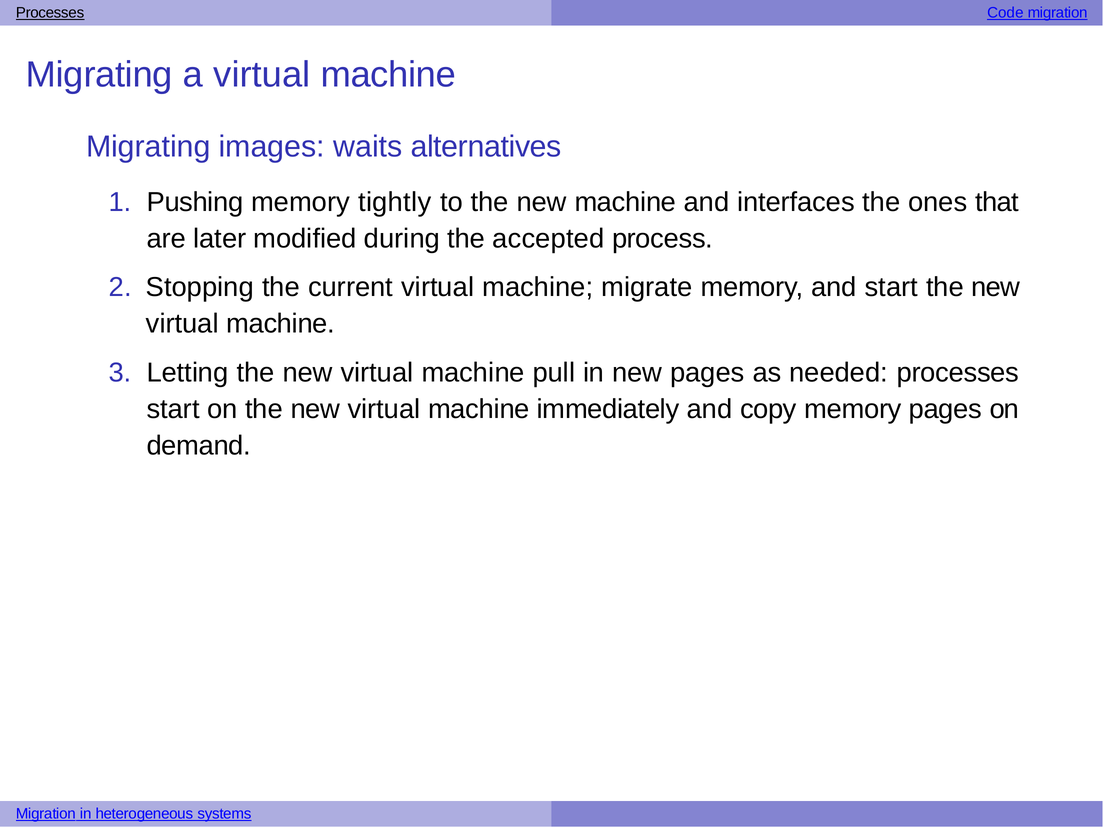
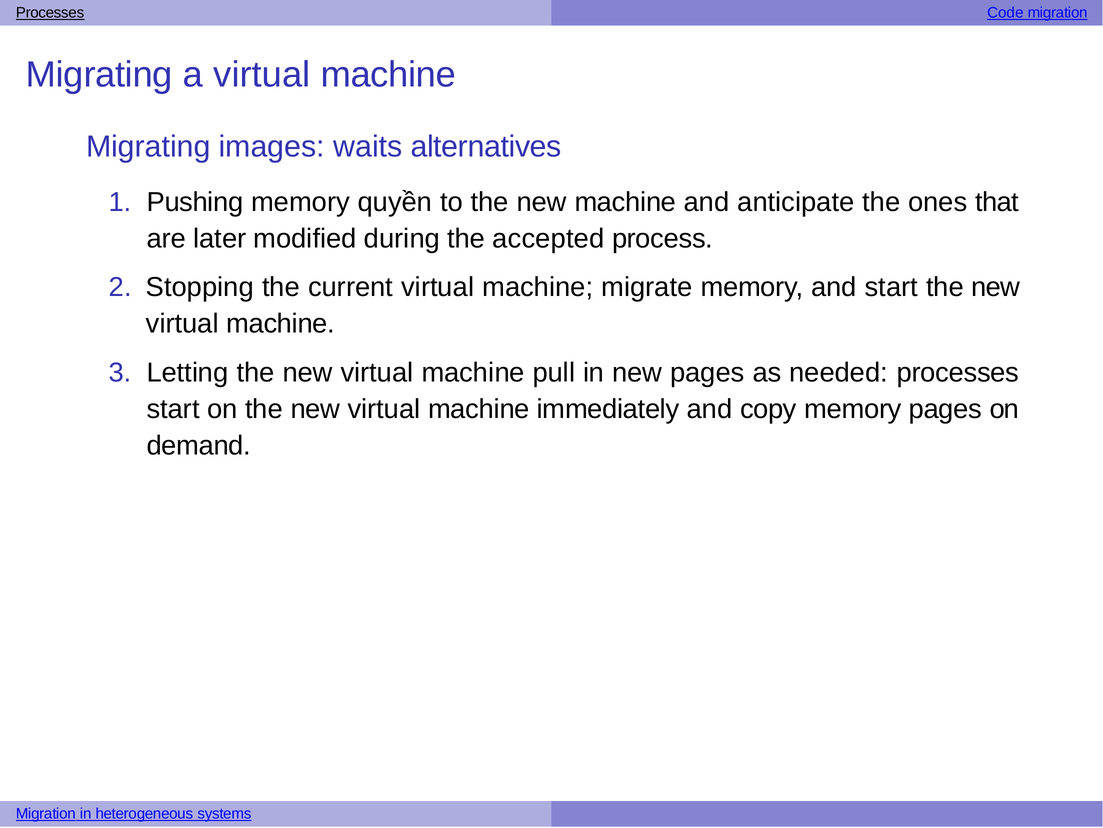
tightly: tightly -> quyền (395, 202)
interfaces: interfaces -> anticipate (796, 202)
